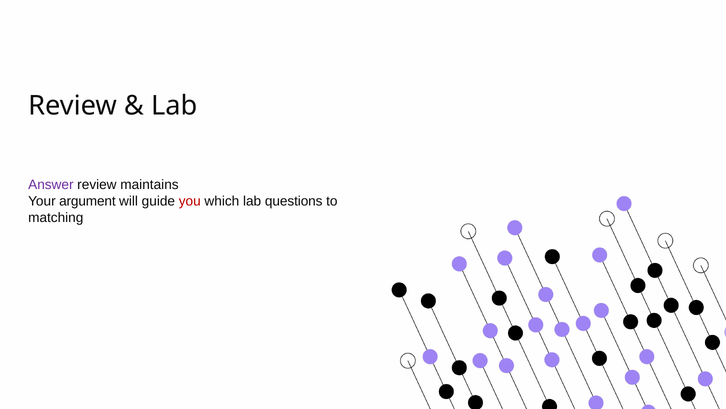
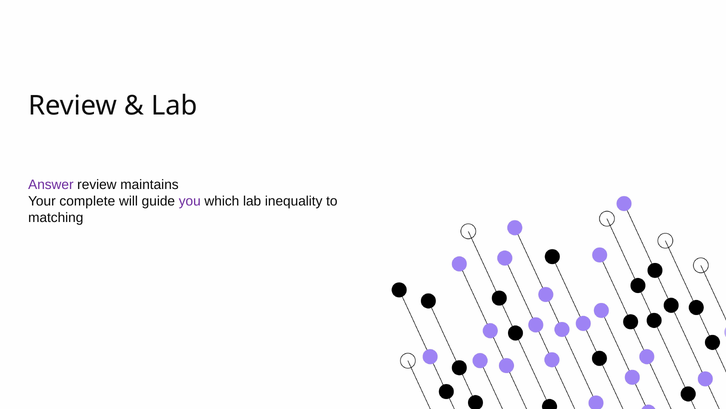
argument: argument -> complete (87, 201)
you colour: red -> purple (190, 201)
questions: questions -> inequality (294, 201)
